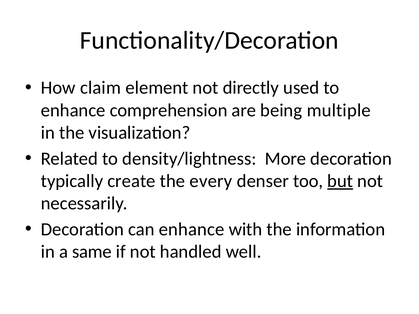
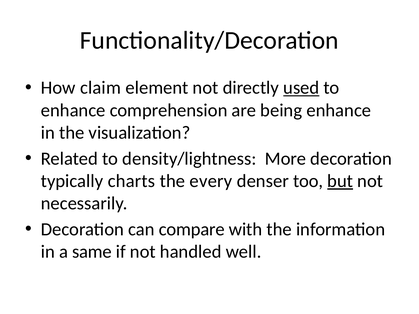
used underline: none -> present (301, 88)
being multiple: multiple -> enhance (339, 110)
create: create -> charts (131, 181)
can enhance: enhance -> compare (192, 230)
